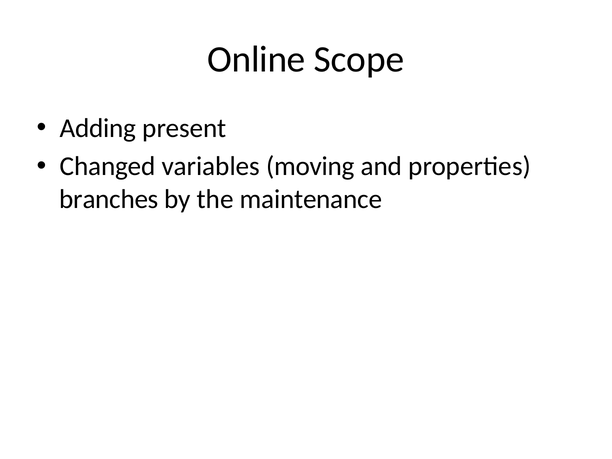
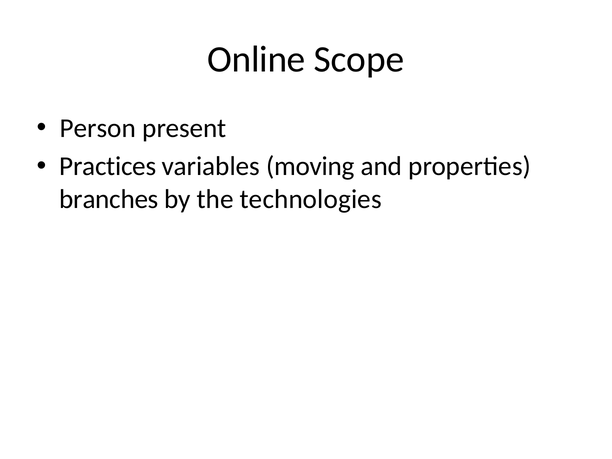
Adding: Adding -> Person (98, 128)
Changed: Changed -> Practices (108, 166)
maintenance: maintenance -> technologies (311, 199)
